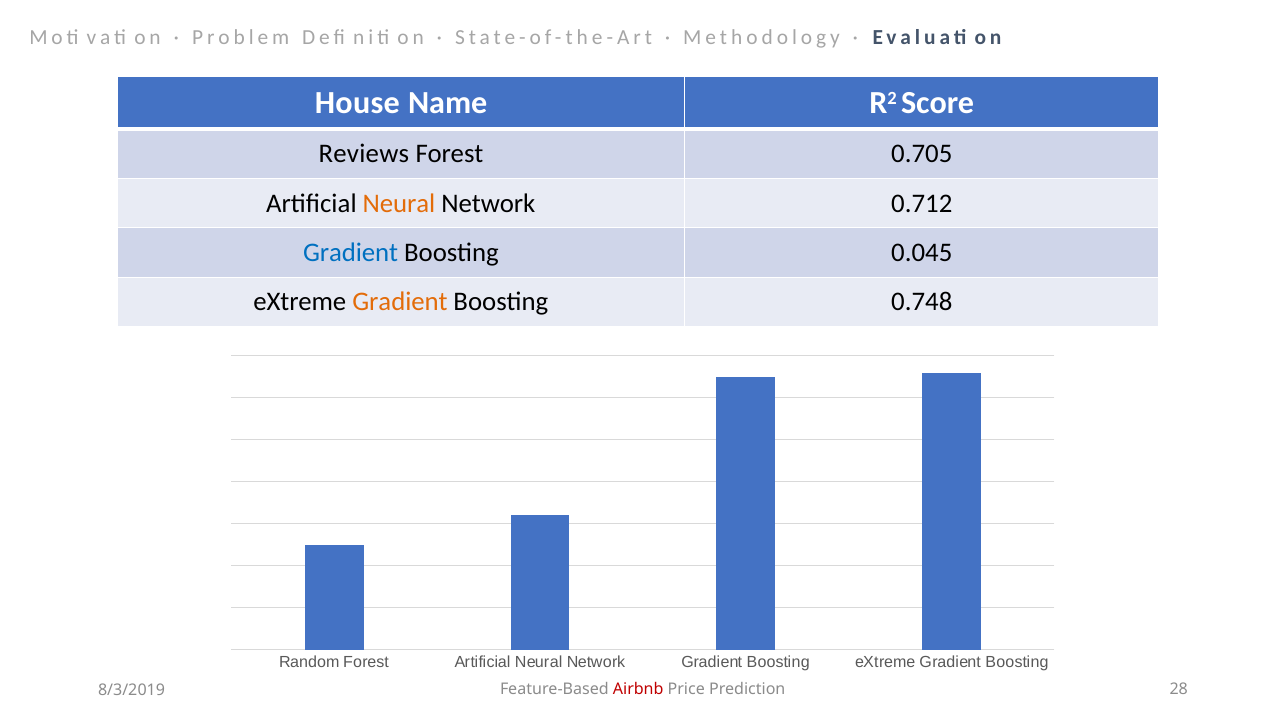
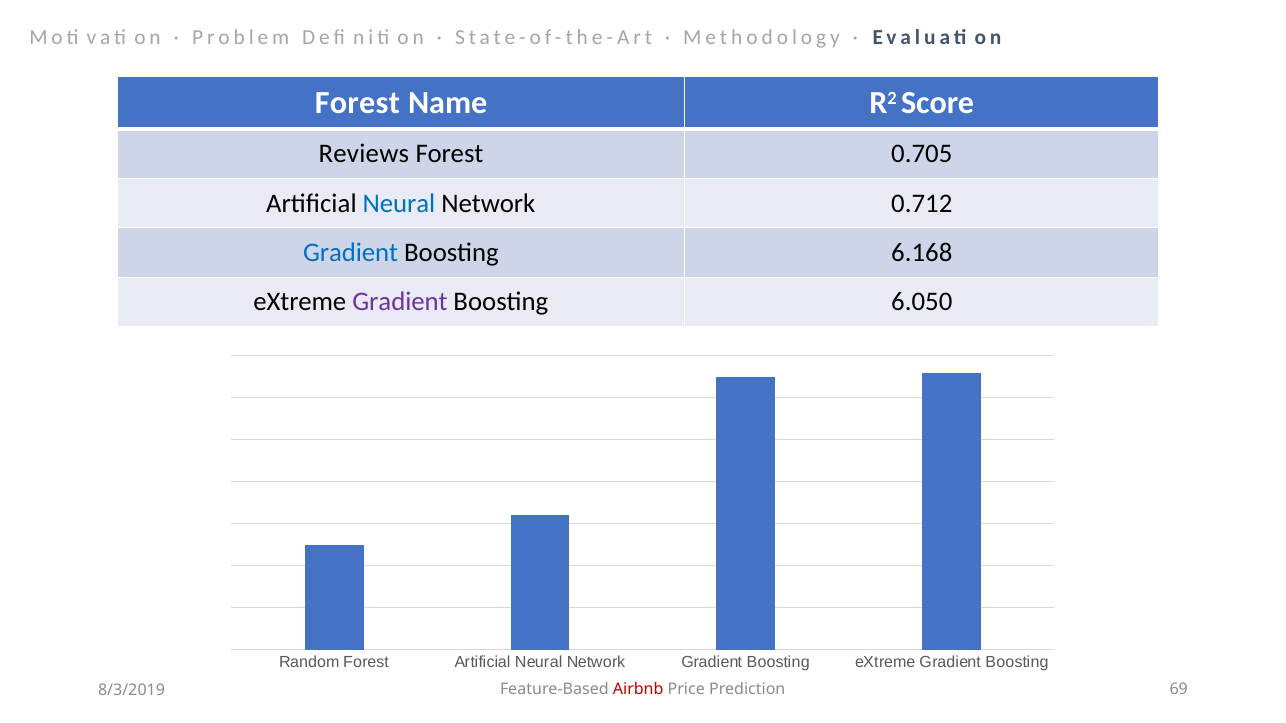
House: House -> Forest (357, 103)
Neural colour: orange -> blue (399, 204)
0.045: 0.045 -> 6.168 (922, 253)
Gradient colour: orange -> purple (400, 302)
0.748: 0.748 -> 6.050 (922, 302)
28: 28 -> 69 (1179, 690)
